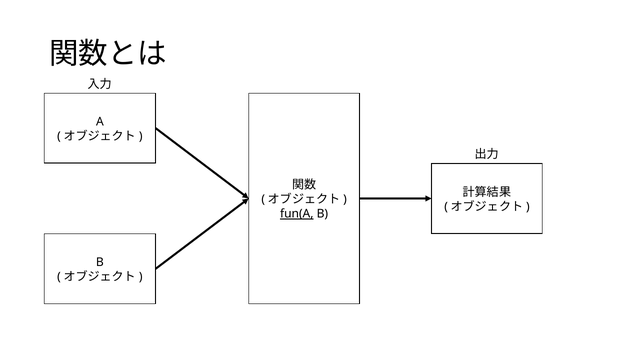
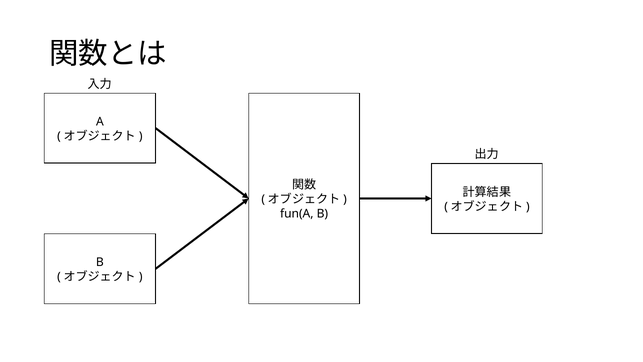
fun(A underline: present -> none (297, 214)
